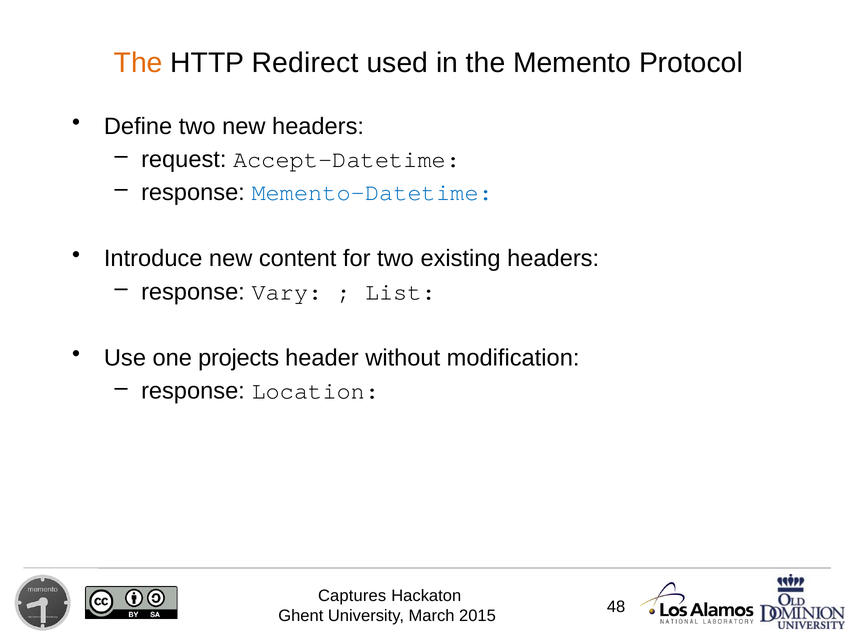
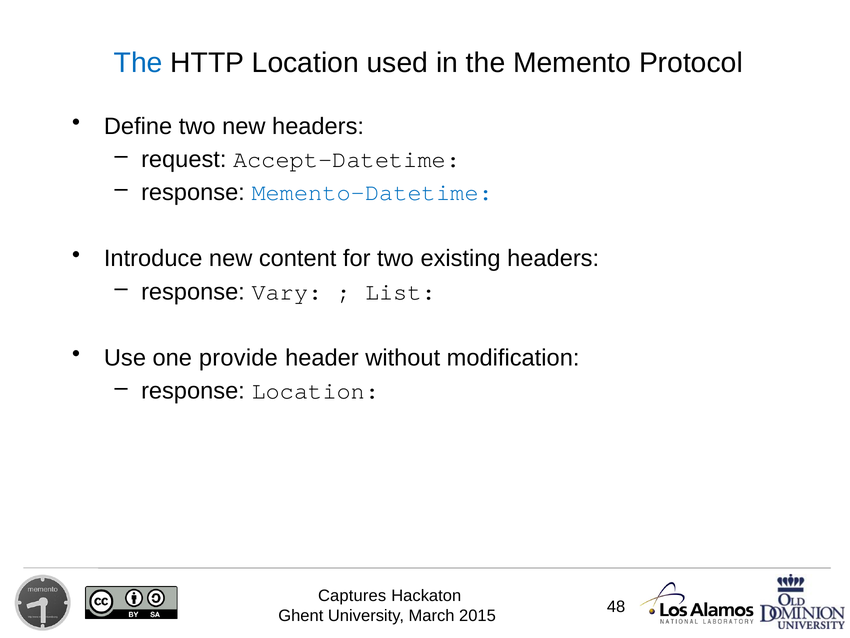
The colour: orange -> blue (138, 63)
HTTP Redirect: Redirect -> Location (305, 63)
projects: projects -> provide (238, 358)
